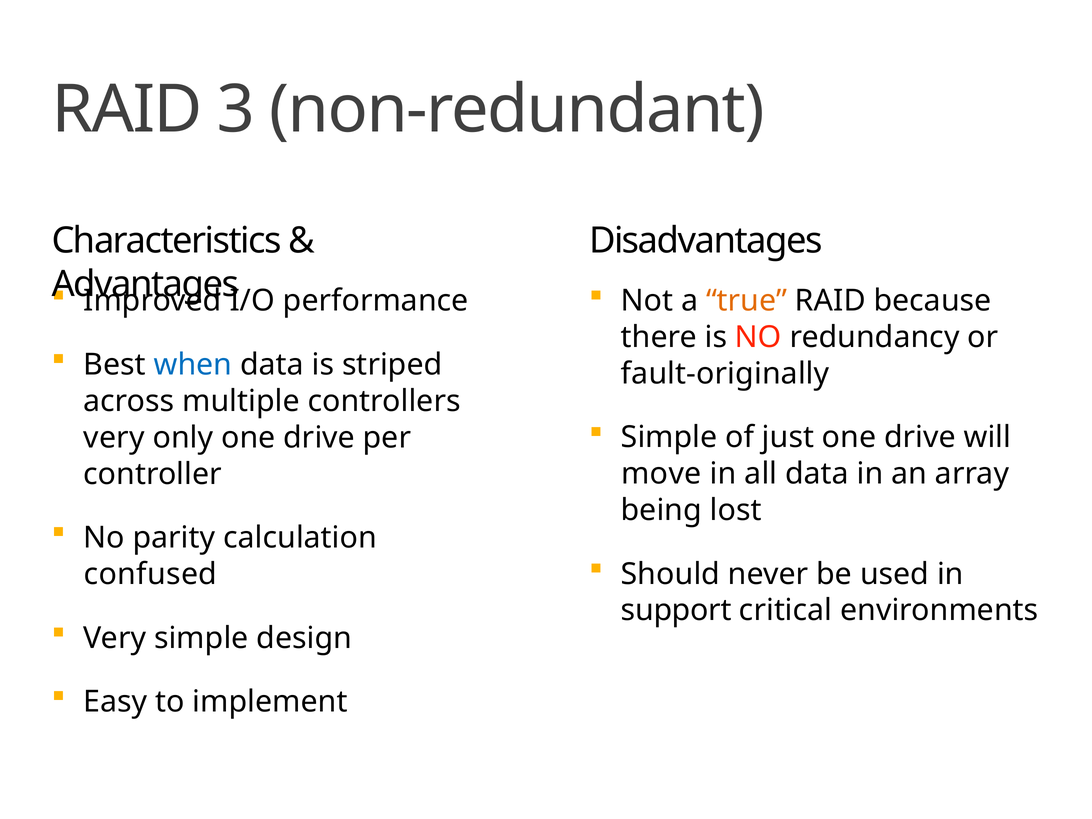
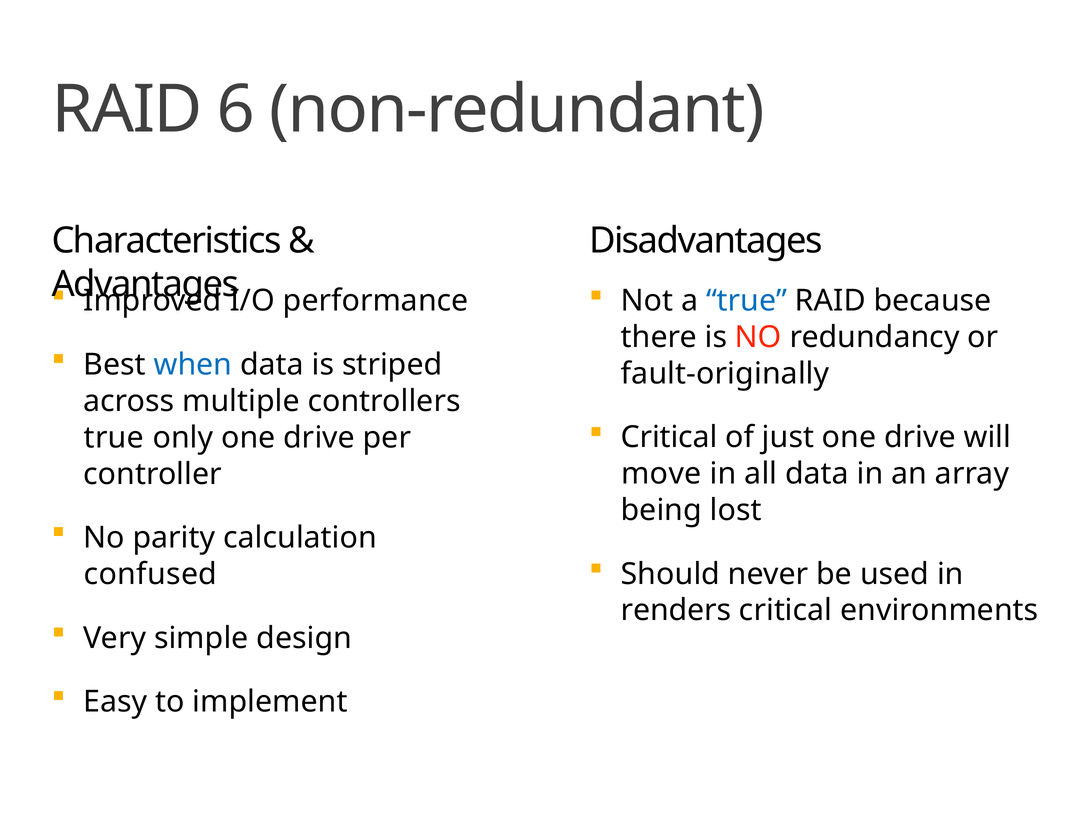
3: 3 -> 6 (236, 110)
true colour: orange -> blue (747, 301)
Simple: Simple -> Critical (669, 437)
very: very -> true (114, 438)
support: support -> renders (676, 610)
